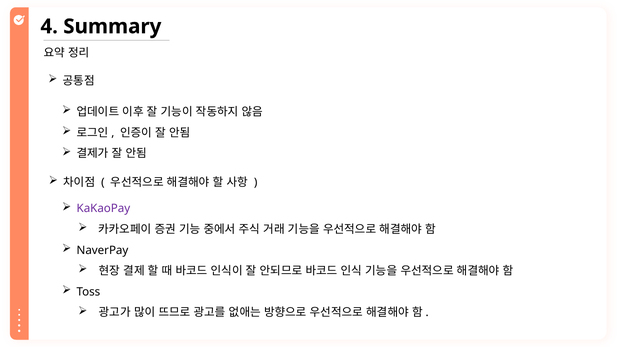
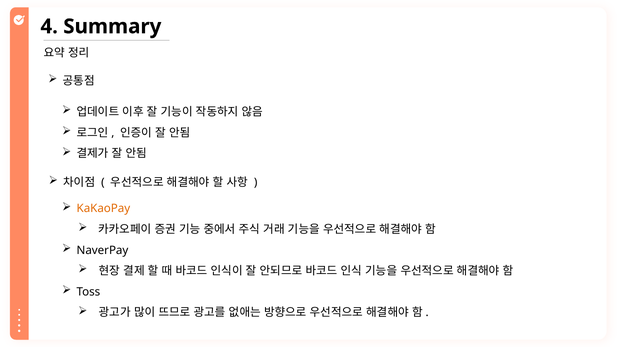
KaKaoPay colour: purple -> orange (103, 209)
